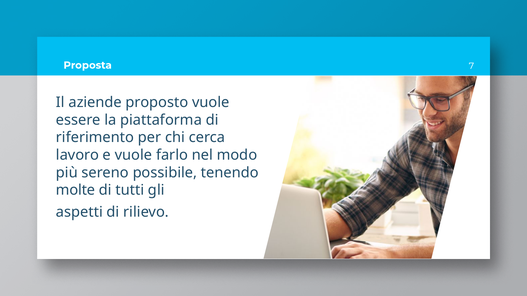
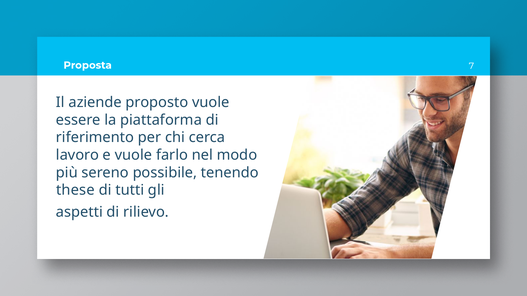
molte: molte -> these (75, 190)
